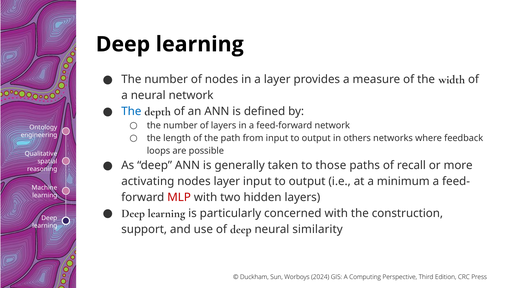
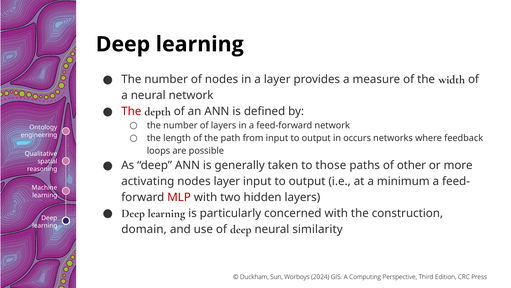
The colour: blue -> red (131, 111)
others: others -> occurs (357, 138)
recall: recall -> other (411, 165)
support: support -> domain (144, 229)
